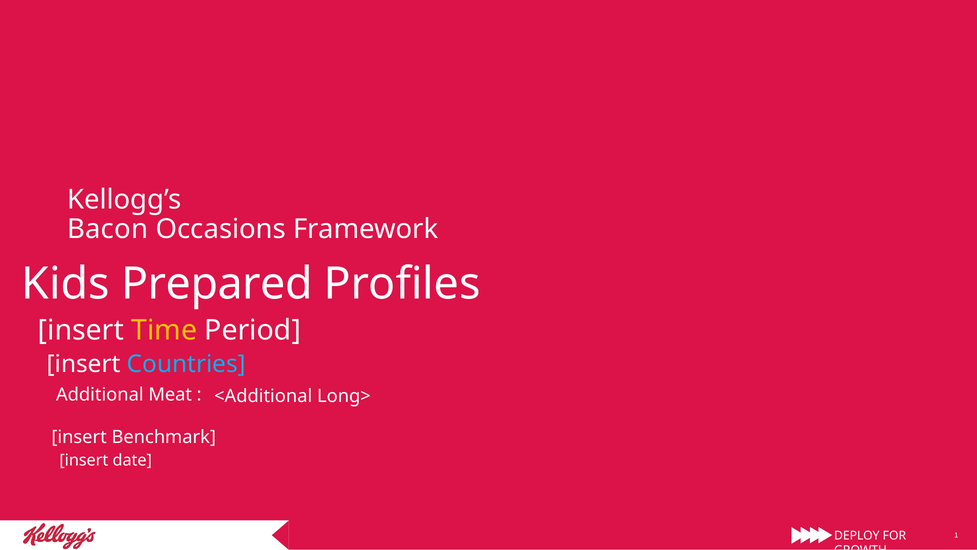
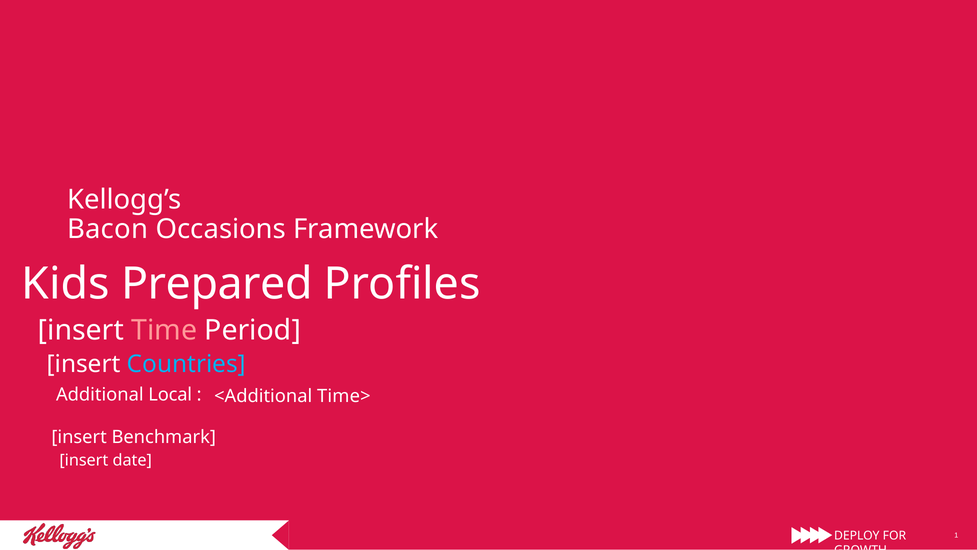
Time colour: yellow -> pink (164, 330)
Meat: Meat -> Local (170, 394)
Long>: Long> -> Time> (344, 396)
